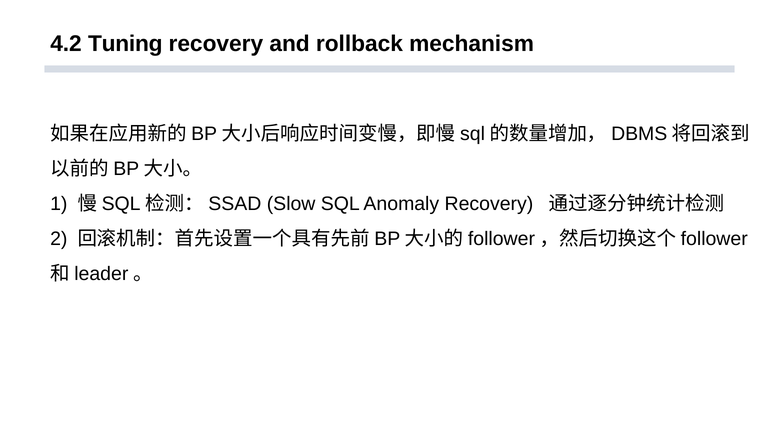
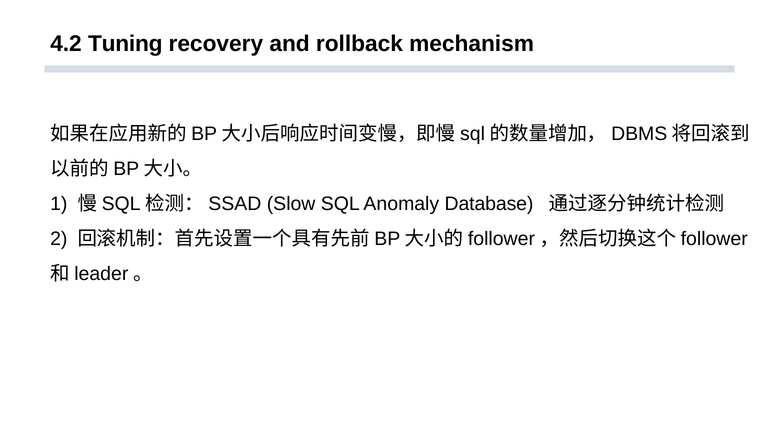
Anomaly Recovery: Recovery -> Database (489, 204)
